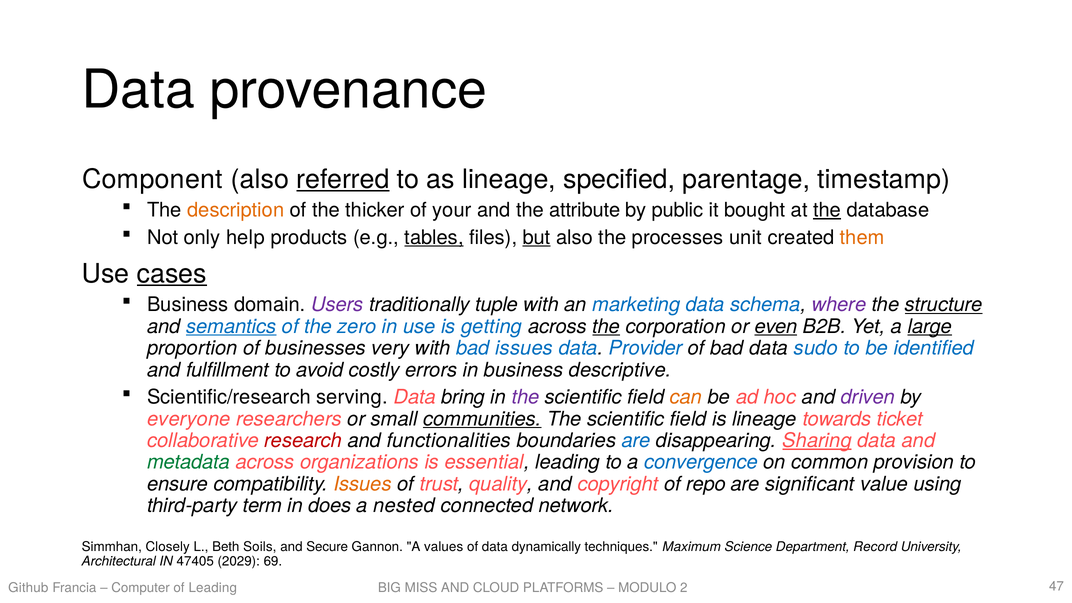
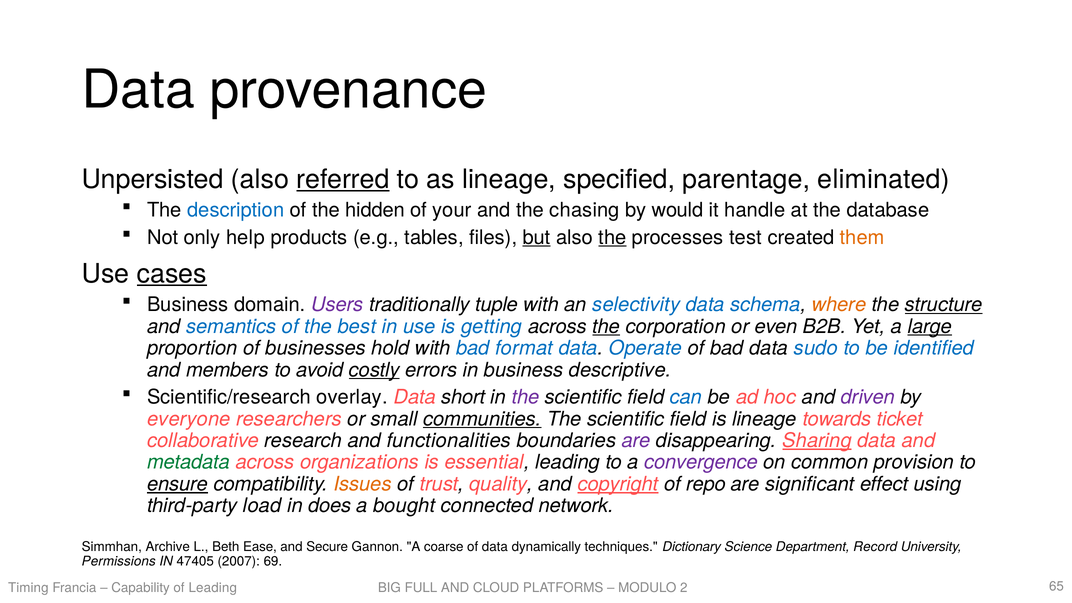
Component: Component -> Unpersisted (153, 179)
timestamp: timestamp -> eliminated (884, 179)
description colour: orange -> blue (236, 210)
thicker: thicker -> hidden (375, 210)
attribute: attribute -> chasing (585, 210)
public: public -> would (678, 210)
bought: bought -> handle (755, 210)
the underline: present -> none (827, 210)
tables underline: present -> none (434, 237)
the underline: none -> present (612, 237)
unit: unit -> test (746, 237)
marketing: marketing -> selectivity (636, 305)
where colour: purple -> orange (839, 305)
semantics underline: present -> none (231, 326)
zero: zero -> best (357, 326)
even underline: present -> none (776, 326)
very: very -> hold (390, 348)
bad issues: issues -> format (524, 348)
Provider: Provider -> Operate (645, 348)
fulfillment: fulfillment -> members (228, 370)
costly underline: none -> present (374, 370)
serving: serving -> overlay (352, 397)
bring: bring -> short (463, 397)
can colour: orange -> blue (686, 397)
research colour: red -> black (303, 441)
are colour: blue -> purple (636, 441)
convergence colour: blue -> purple (701, 462)
ensure underline: none -> present (178, 484)
copyright underline: none -> present (618, 484)
value: value -> effect (884, 484)
term: term -> load (262, 506)
nested: nested -> bought (404, 506)
Closely: Closely -> Archive (168, 547)
Soils: Soils -> Ease (260, 547)
values: values -> coarse (444, 547)
Maximum: Maximum -> Dictionary (692, 547)
Architectural: Architectural -> Permissions (119, 561)
2029: 2029 -> 2007 (239, 561)
Github: Github -> Timing (28, 588)
Computer: Computer -> Capability (141, 588)
MISS: MISS -> FULL (421, 588)
47: 47 -> 65 (1057, 586)
